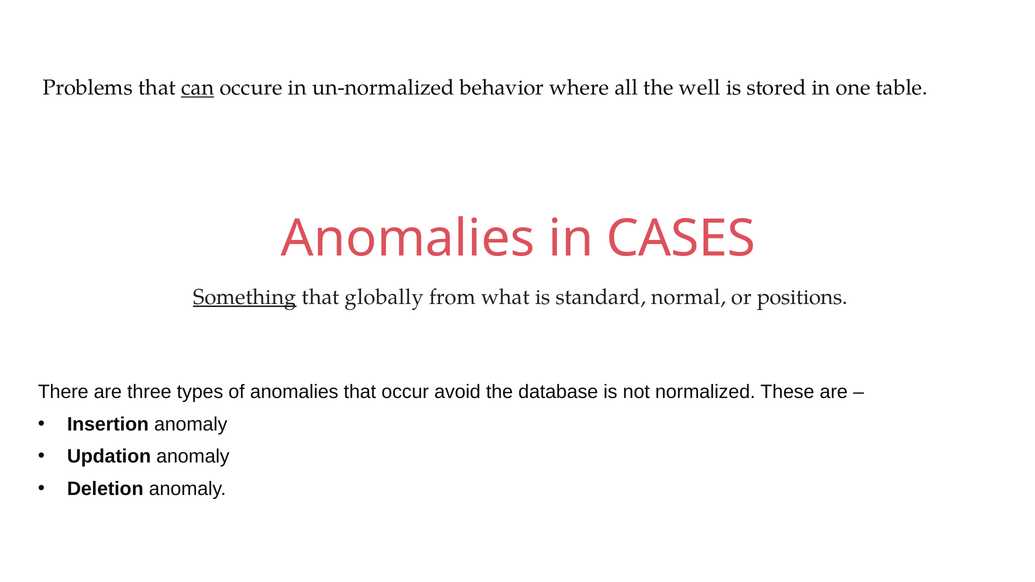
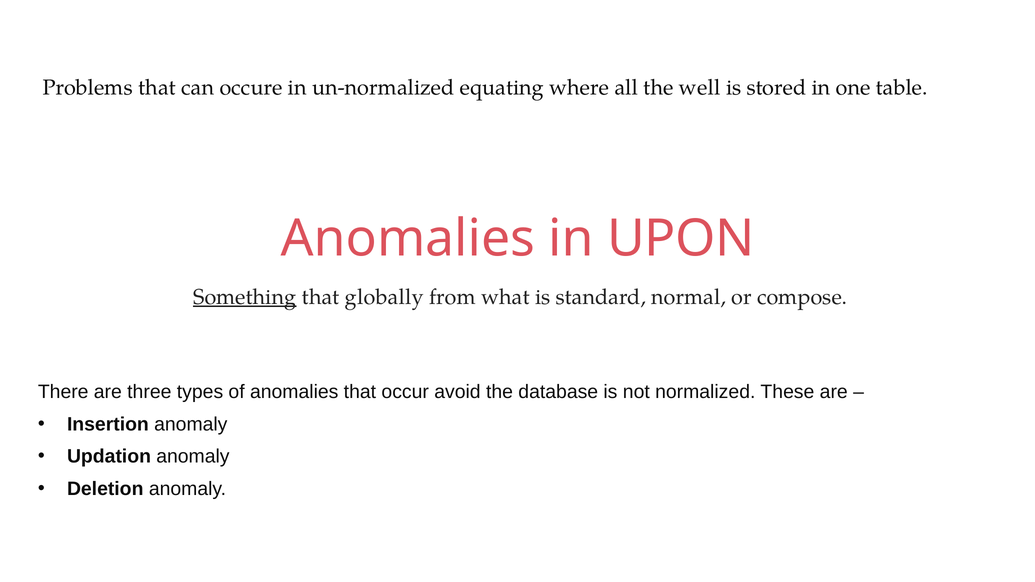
can underline: present -> none (198, 88)
behavior: behavior -> equating (502, 88)
CASES: CASES -> UPON (681, 239)
positions: positions -> compose (802, 297)
